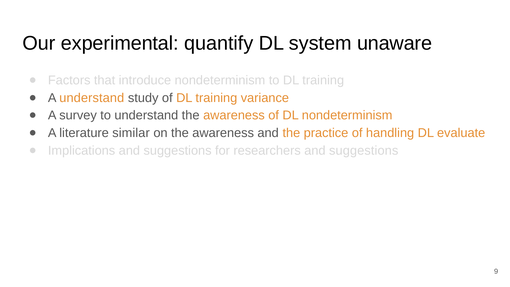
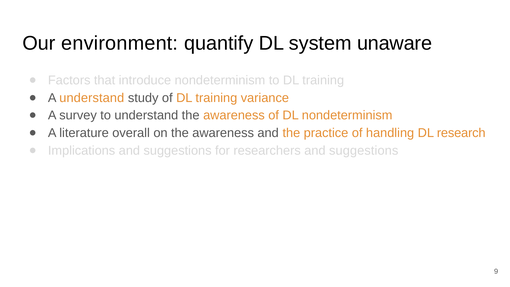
experimental: experimental -> environment (120, 43)
similar: similar -> overall (131, 133)
evaluate: evaluate -> research (461, 133)
